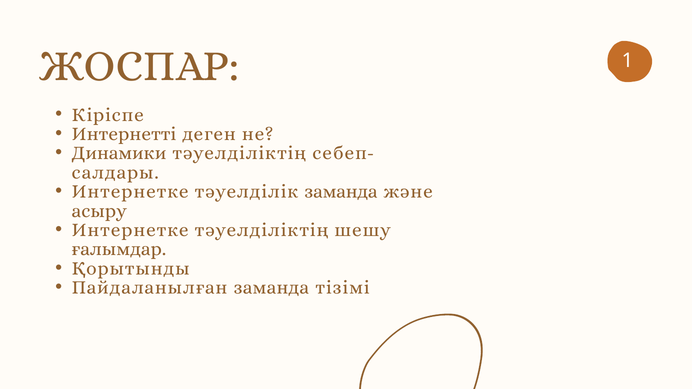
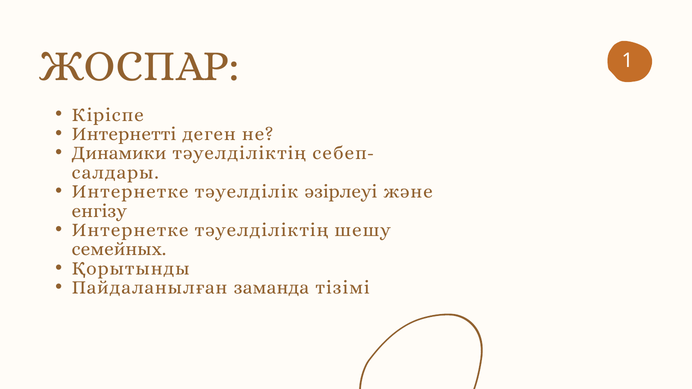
тәуелділік заманда: заманда -> әзірлеуі (341, 192)
асыру: асыру -> енгізу (99, 211)
ғалымдар: ғалымдар -> семейных (119, 249)
